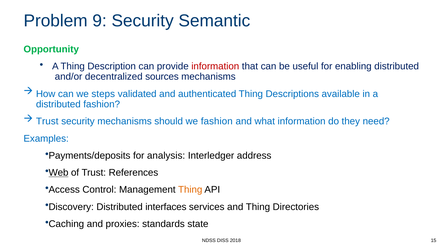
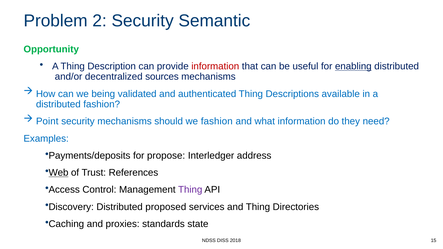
9: 9 -> 2 (100, 21)
enabling underline: none -> present (353, 66)
steps: steps -> being (103, 94)
Trust: Trust -> Point (47, 122)
analysis: analysis -> propose (166, 156)
Thing colour: orange -> purple (190, 190)
interfaces: interfaces -> proposed (166, 207)
